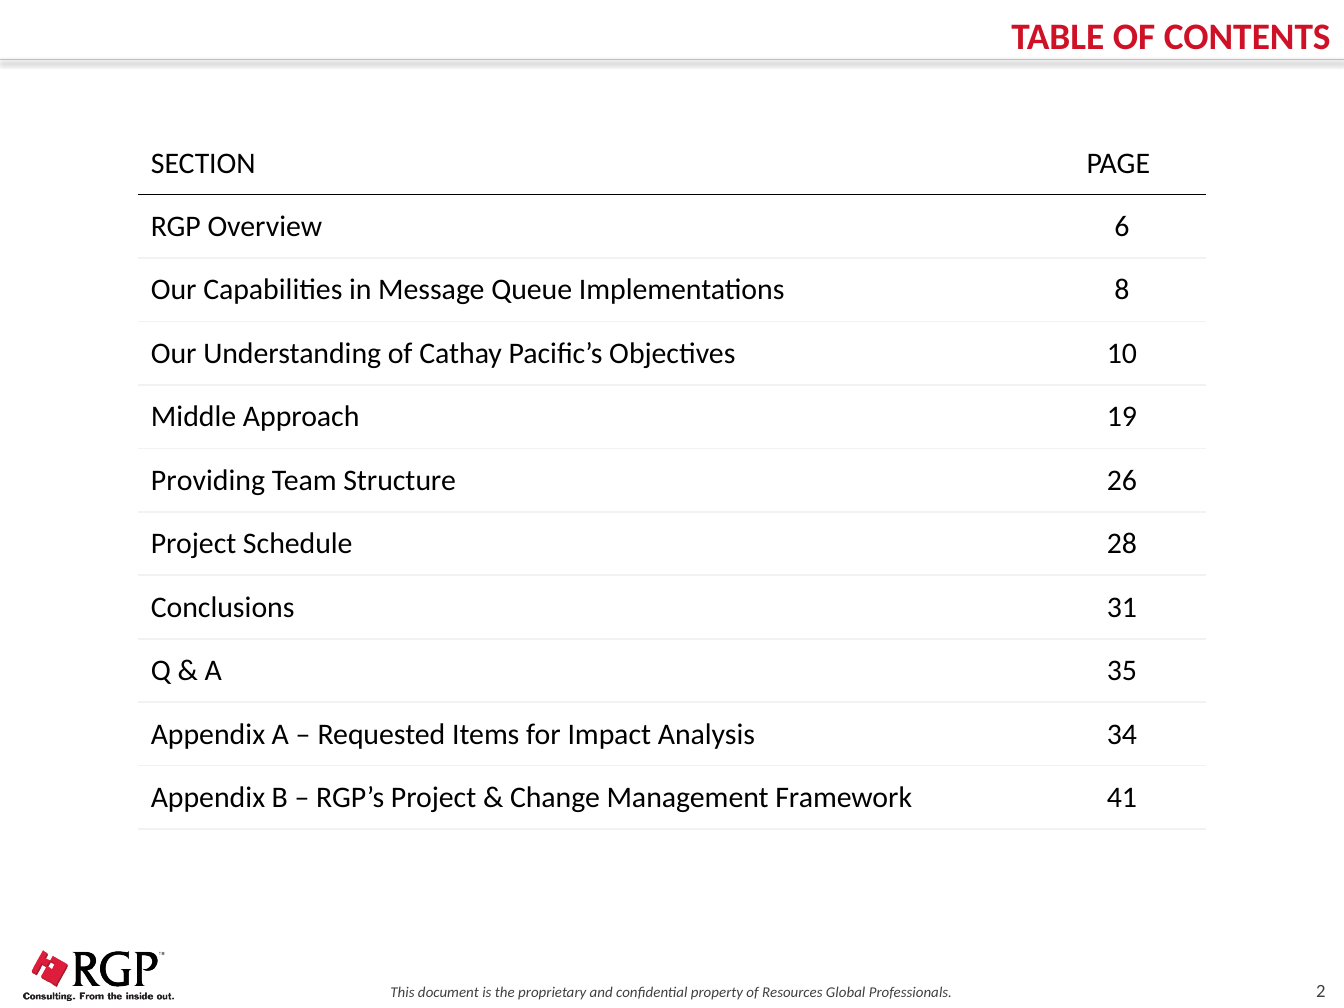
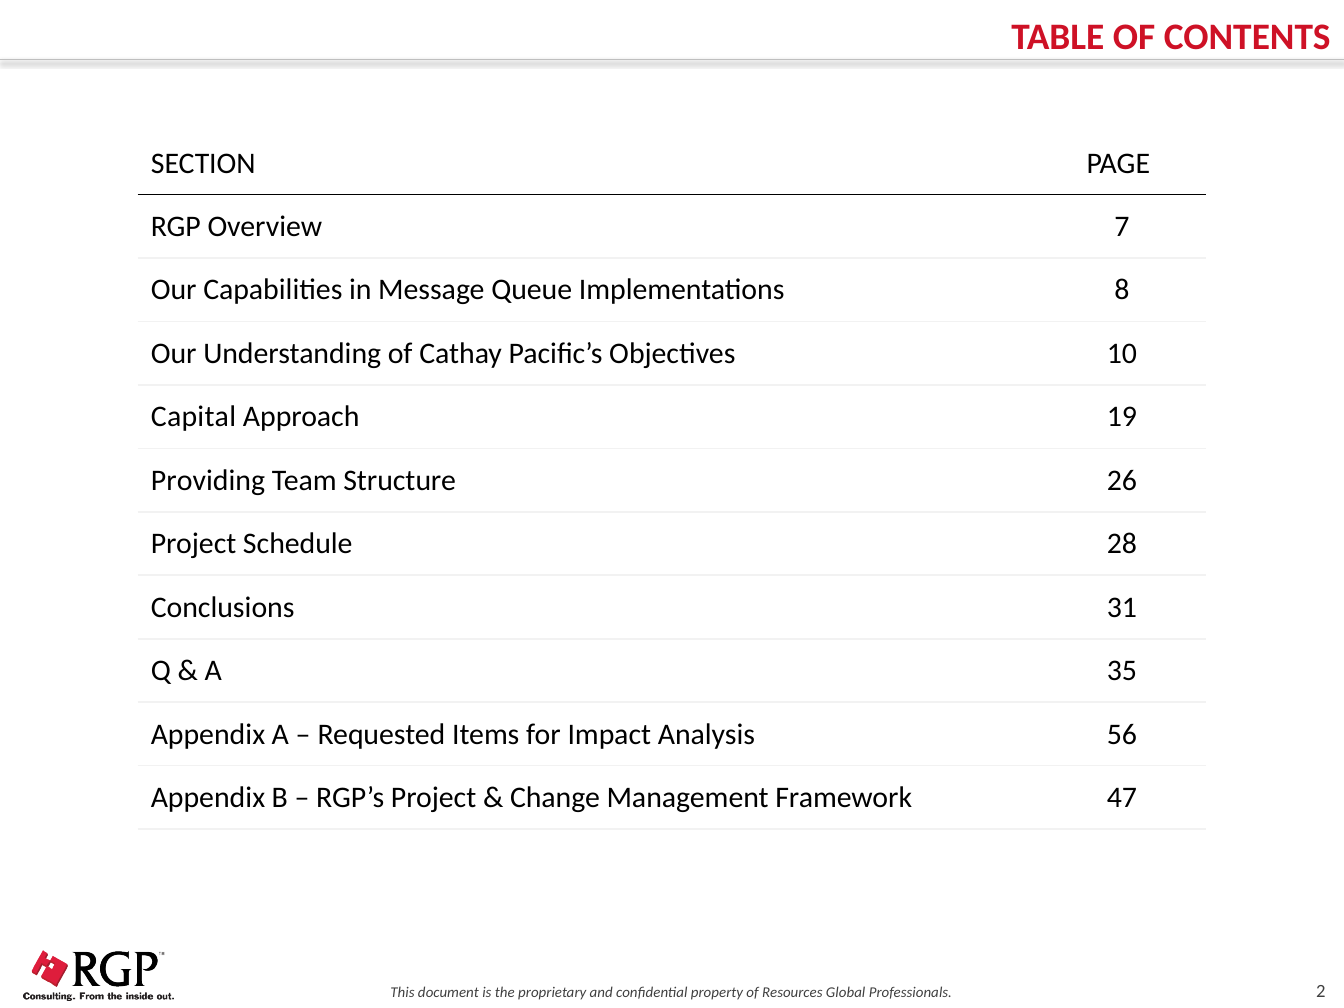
6: 6 -> 7 (1122, 227)
Middle: Middle -> Capital (194, 417)
34: 34 -> 56 (1122, 734)
41: 41 -> 47 (1122, 798)
